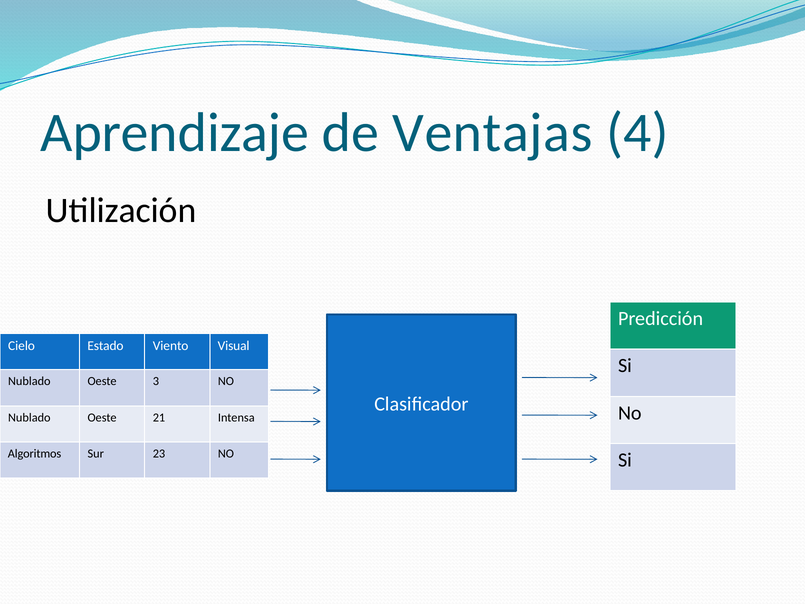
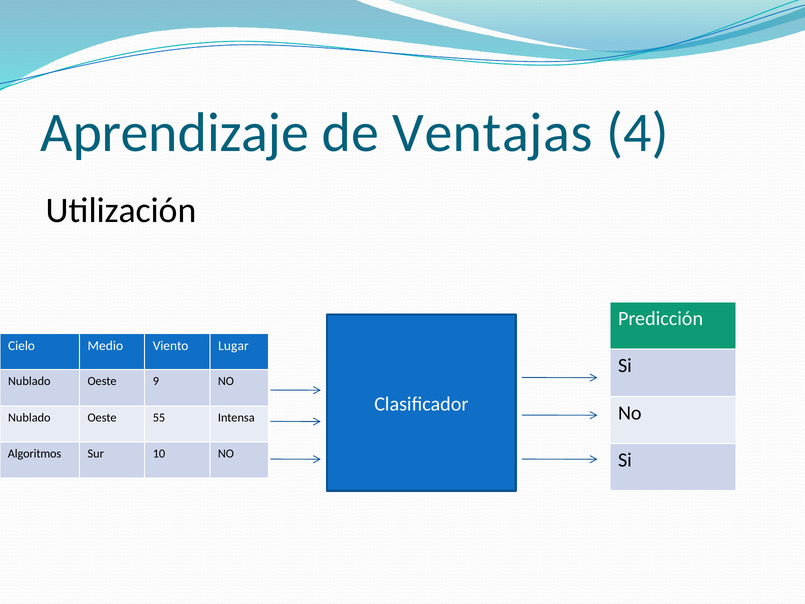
Estado: Estado -> Medio (105, 346)
Visual: Visual -> Lugar (233, 346)
3: 3 -> 9 (156, 381)
21: 21 -> 55 (159, 417)
23: 23 -> 10 (159, 454)
